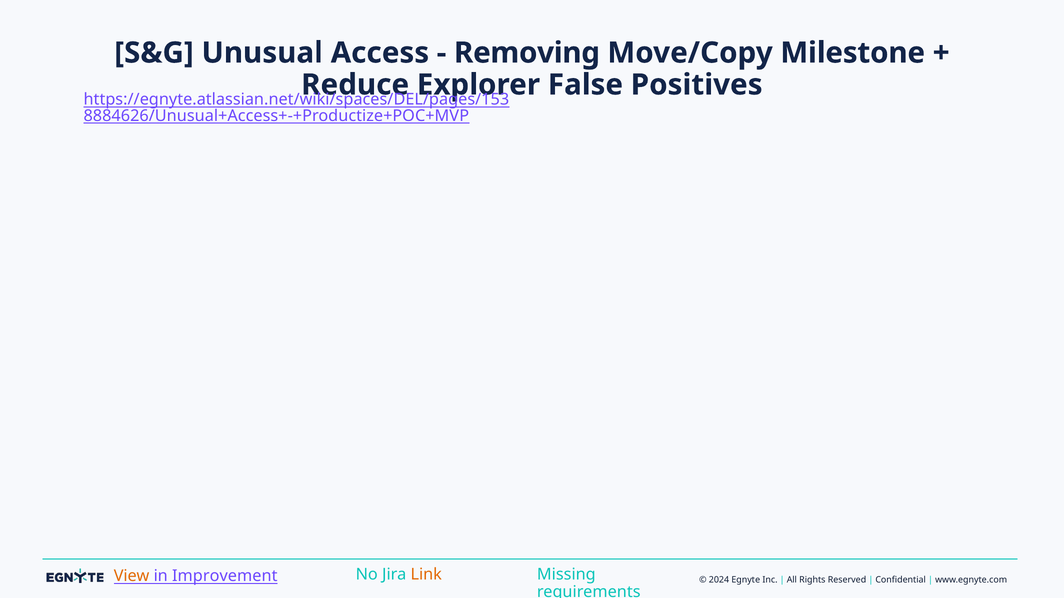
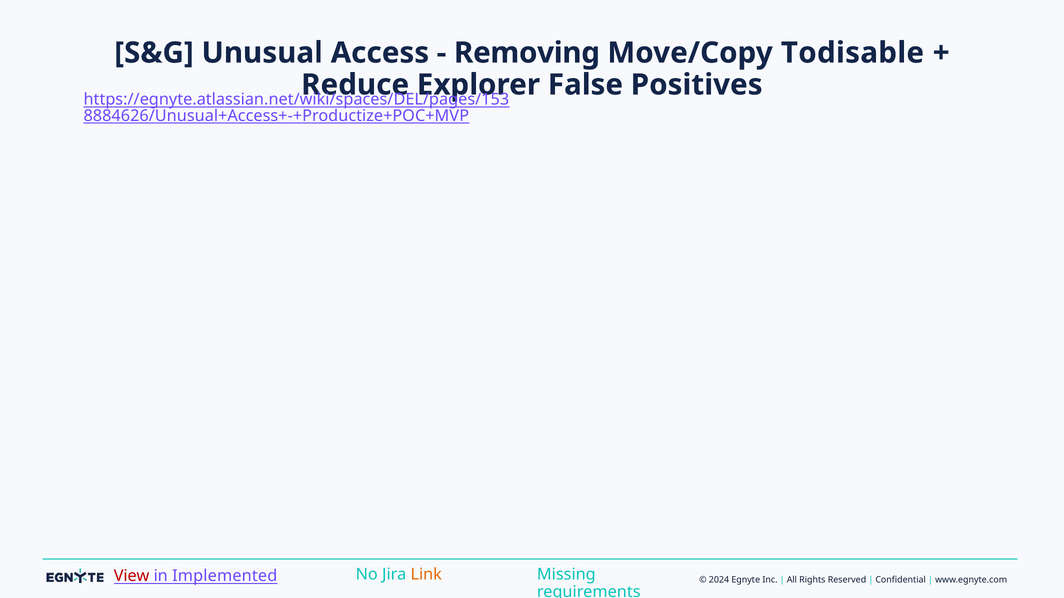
Milestone: Milestone -> Todisable (852, 53)
View colour: orange -> red (132, 577)
Improvement: Improvement -> Implemented (225, 577)
